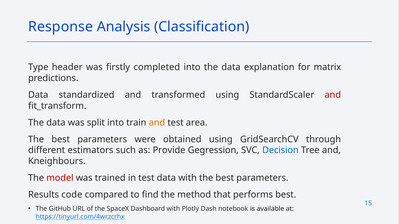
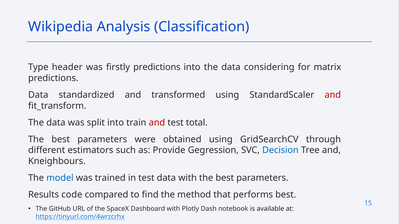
Response: Response -> Wikipedia (61, 27)
firstly completed: completed -> predictions (157, 67)
explanation: explanation -> considering (269, 67)
and colour: orange -> red (157, 123)
area: area -> total (197, 123)
model colour: red -> blue (60, 178)
